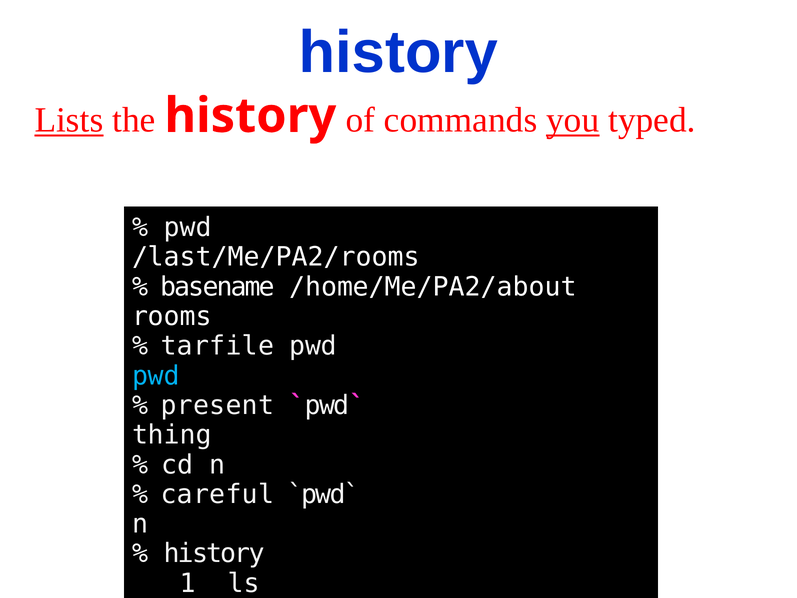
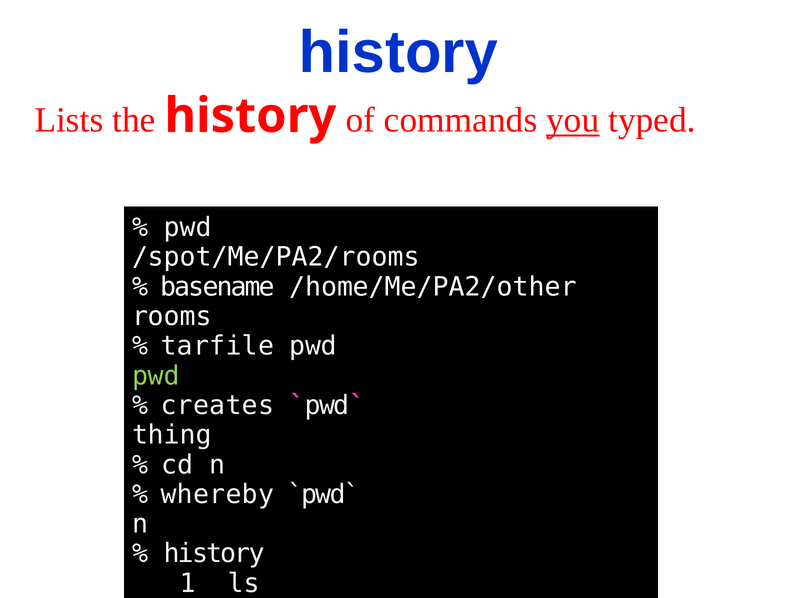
Lists underline: present -> none (69, 120)
/last/Me/PA2/rooms: /last/Me/PA2/rooms -> /spot/Me/PA2/rooms (276, 257)
/home/Me/PA2/about: /home/Me/PA2/about -> /home/Me/PA2/other (433, 287)
pwd colour: light blue -> light green (156, 376)
present: present -> creates (217, 405)
careful: careful -> whereby (217, 494)
